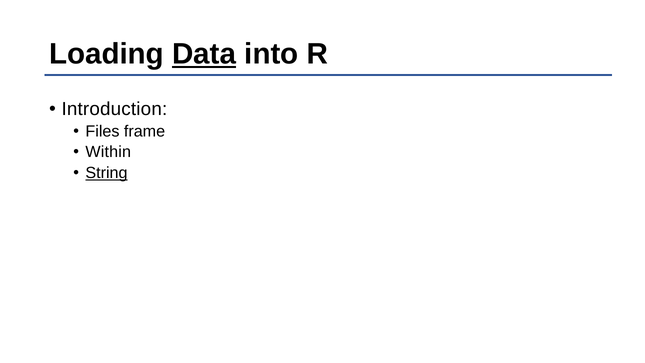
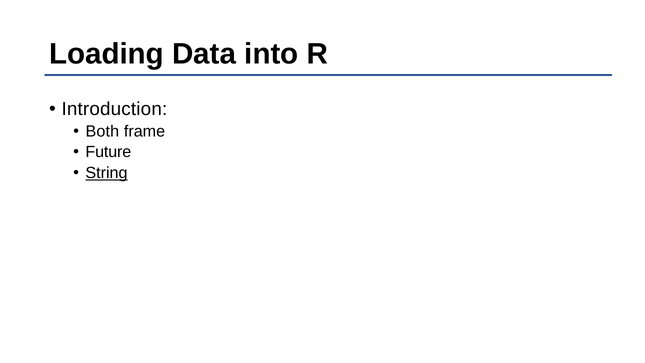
Data underline: present -> none (204, 54)
Files: Files -> Both (102, 131)
Within: Within -> Future (108, 152)
